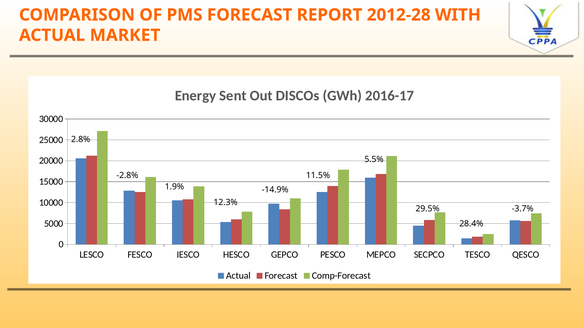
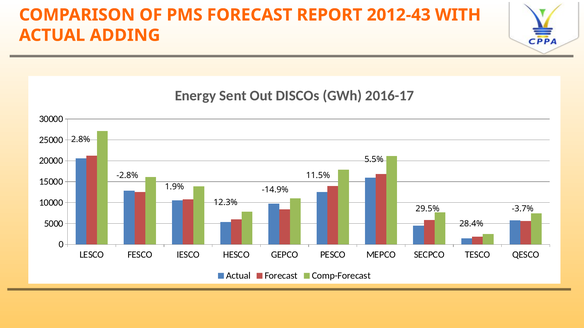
2012-28: 2012-28 -> 2012-43 (399, 15)
MARKET: MARKET -> ADDING (125, 35)
